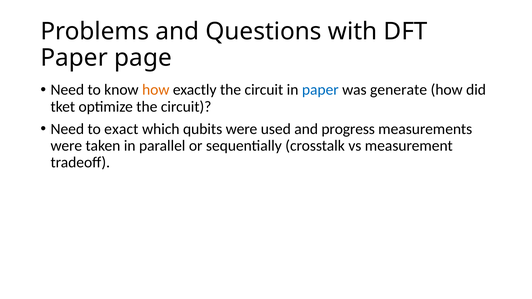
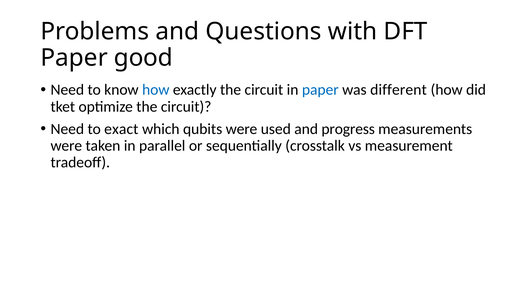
page: page -> good (143, 58)
how colour: orange -> blue (156, 90)
generate: generate -> different (399, 90)
